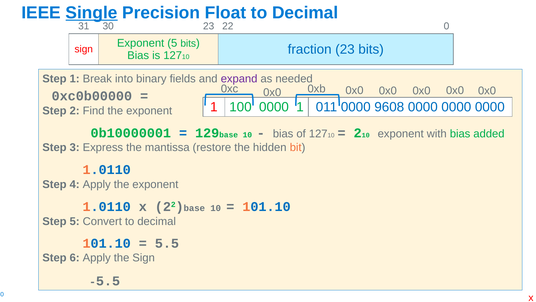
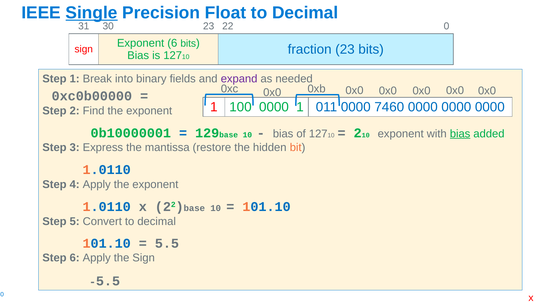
Exponent 5: 5 -> 6 (172, 43)
9608: 9608 -> 7460 (389, 107)
bias underline: none -> present (460, 133)
